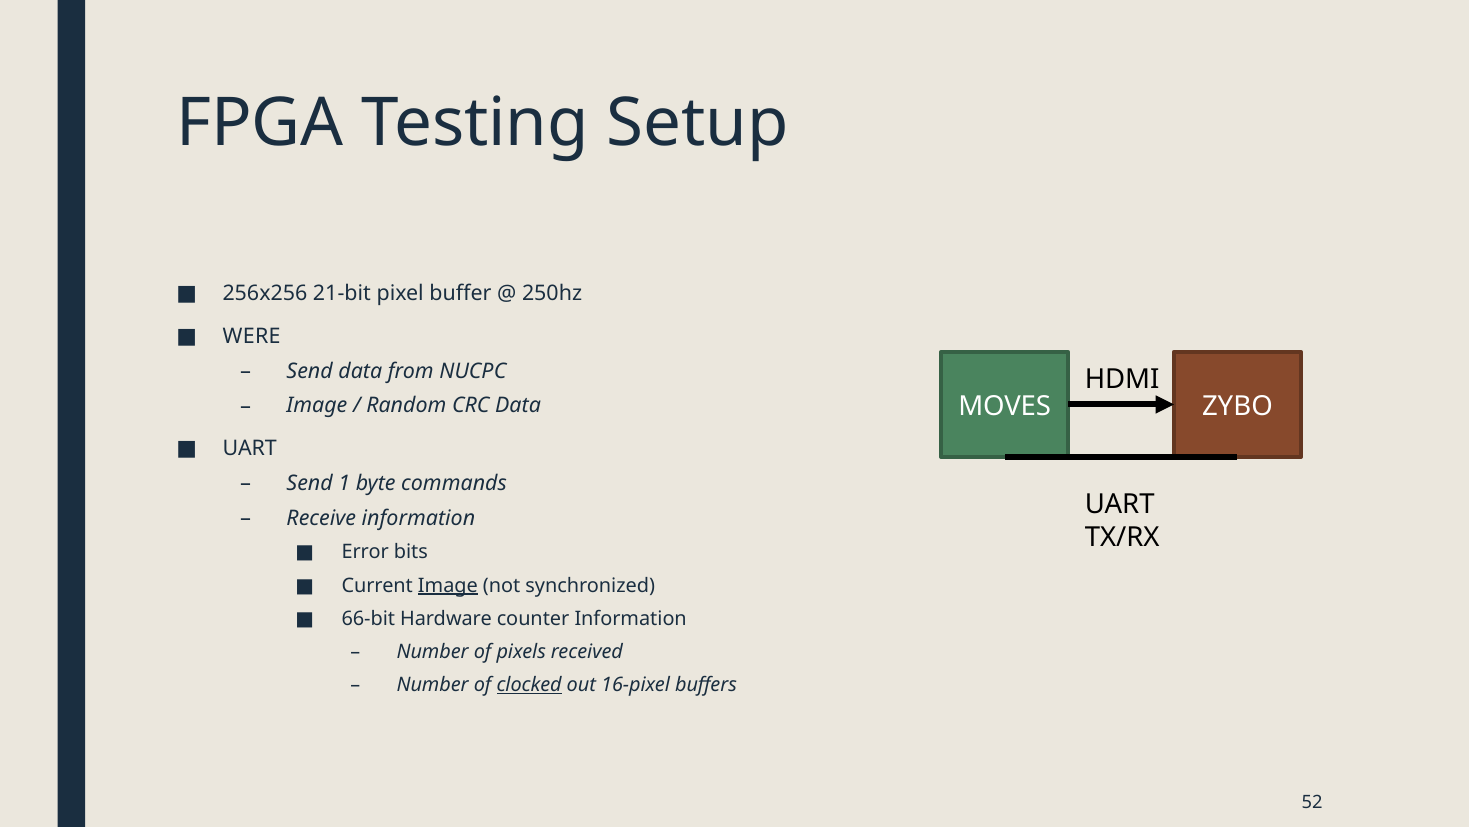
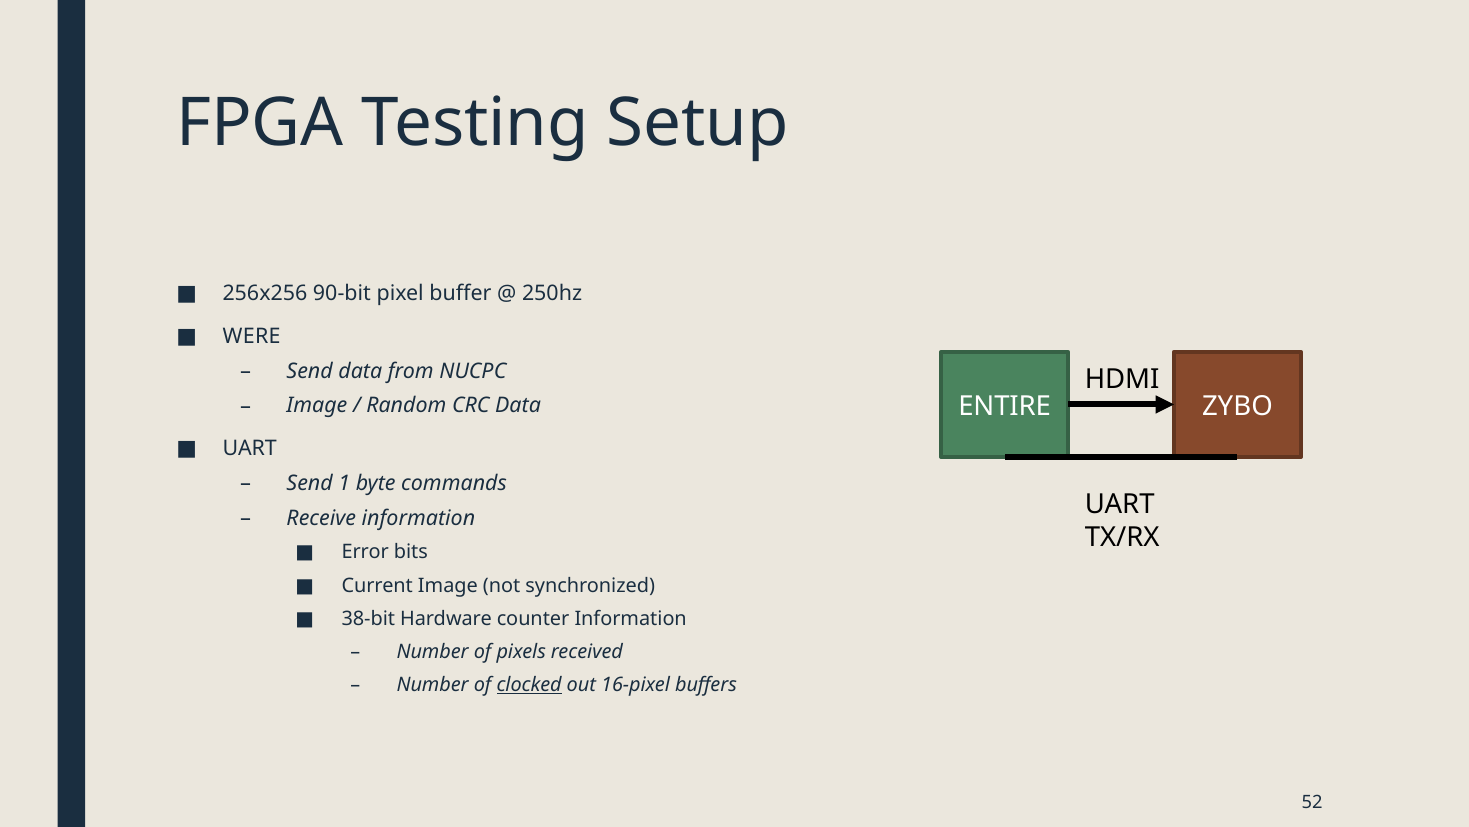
21-bit: 21-bit -> 90-bit (342, 293)
MOVES: MOVES -> ENTIRE (1005, 406)
Image underline: present -> none (448, 585)
66-bit: 66-bit -> 38-bit (368, 618)
